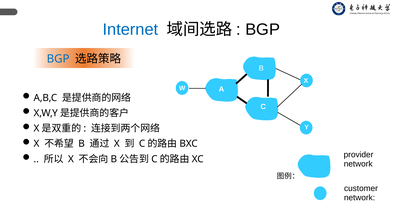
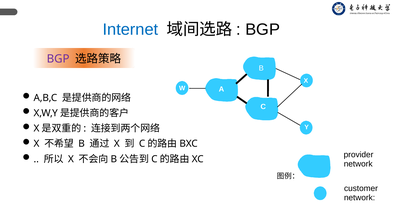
BGP colour: blue -> purple (58, 59)
